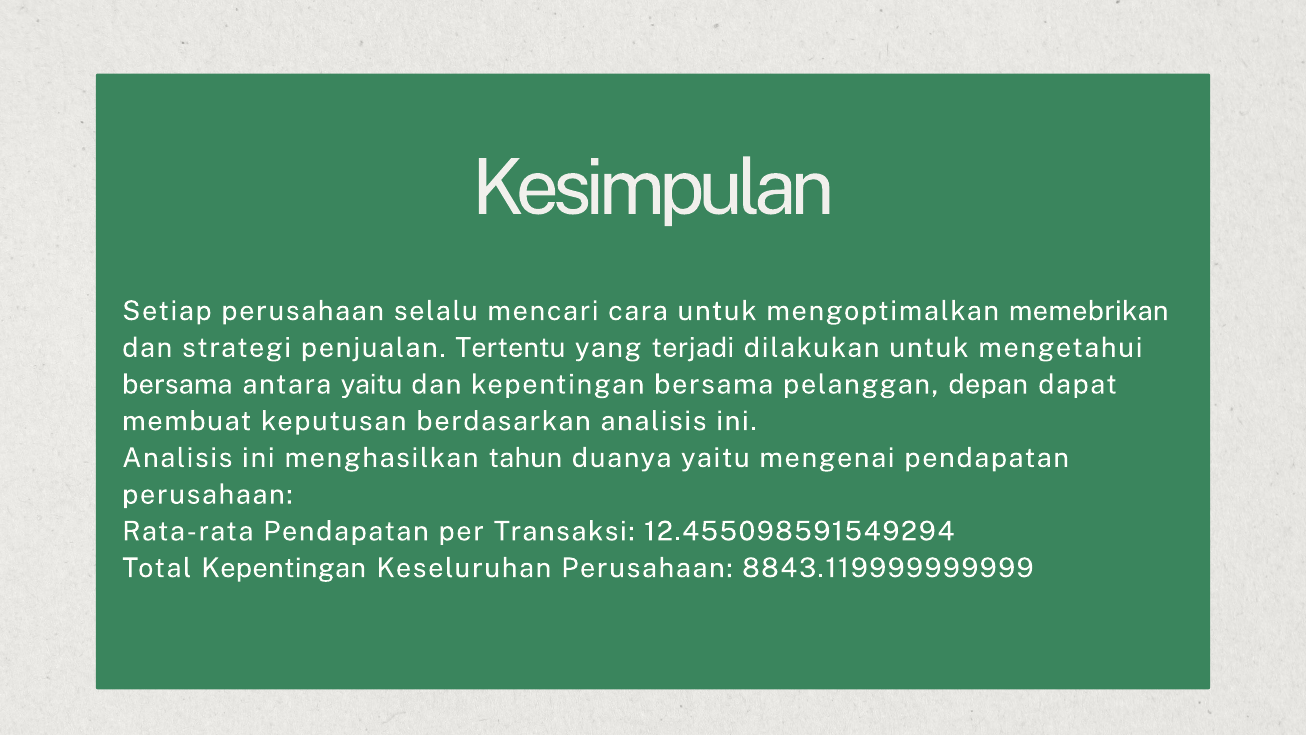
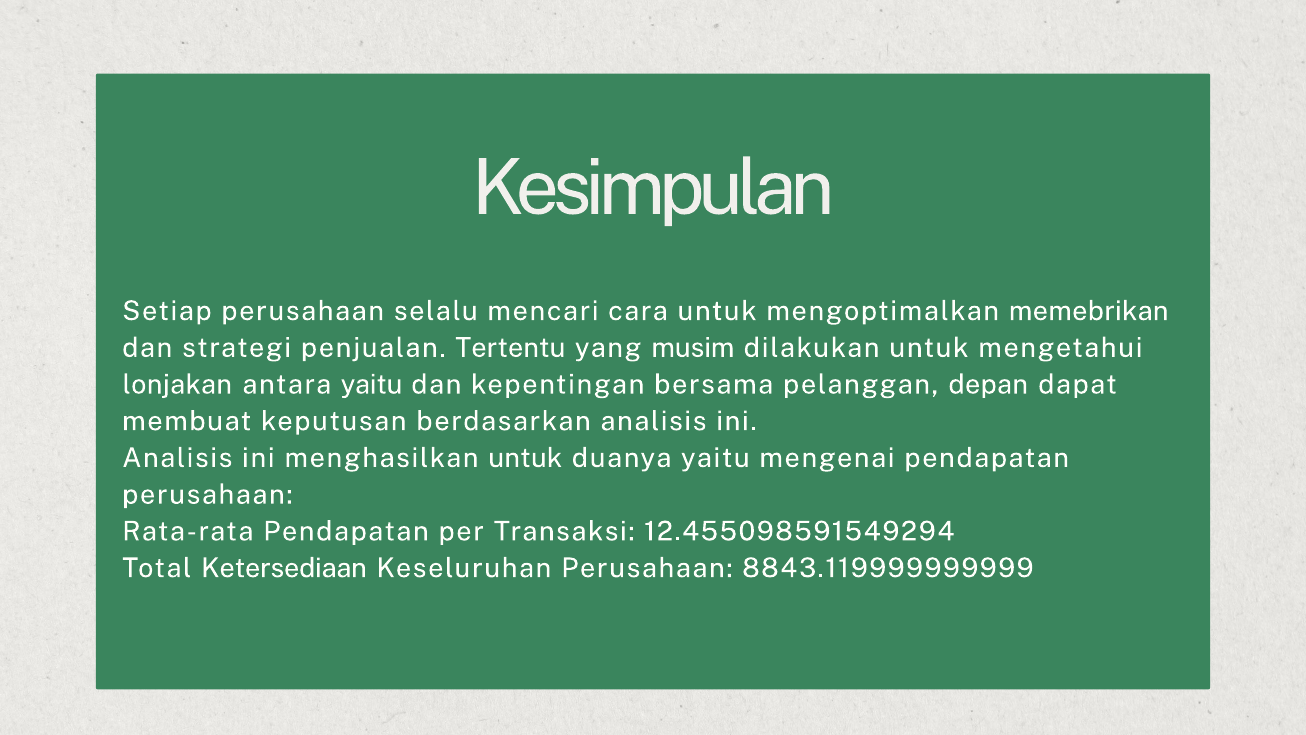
terjadi: terjadi -> musim (693, 348)
bersama: bersama -> lonjakan (177, 384)
menghasilkan tahun: tahun -> untuk (525, 458)
Total Kepentingan: Kepentingan -> Ketersediaan (284, 568)
